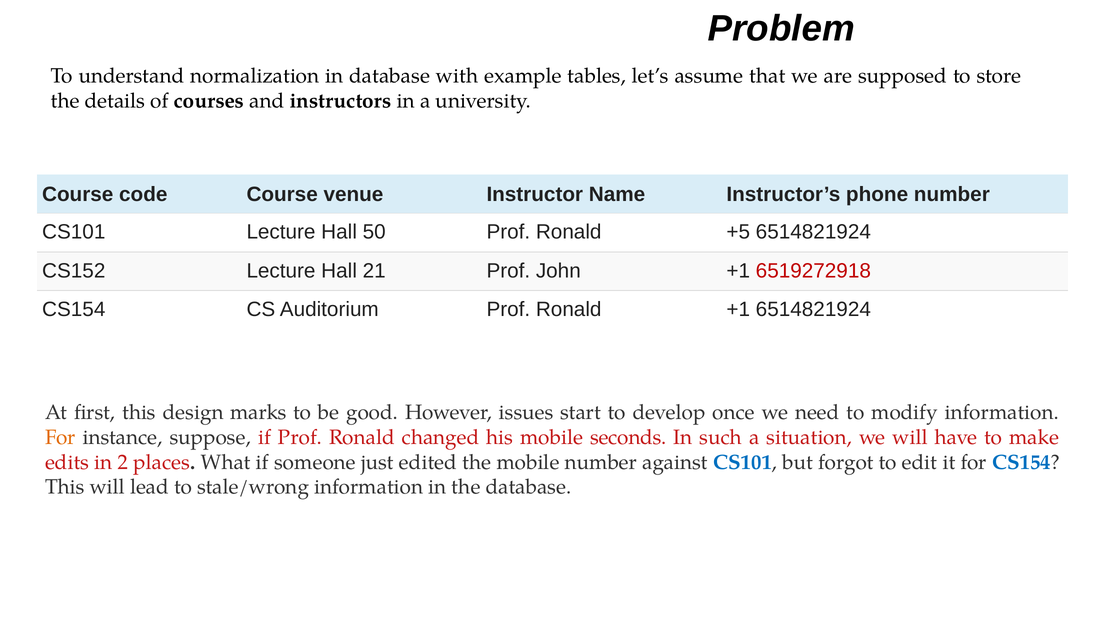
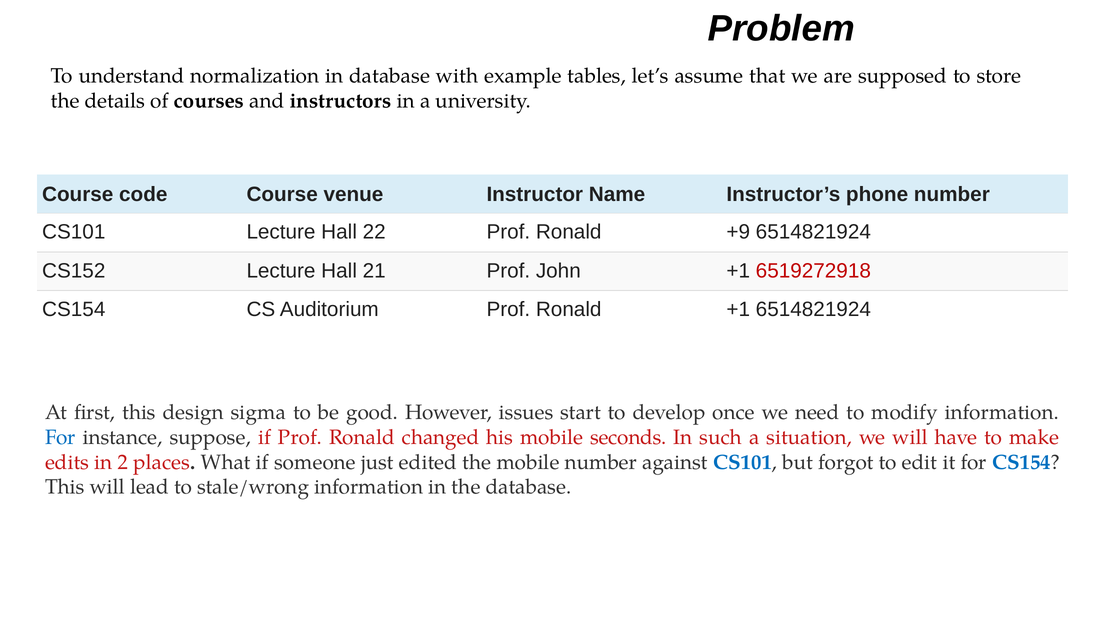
50: 50 -> 22 (374, 232)
+5: +5 -> +9 (738, 232)
marks: marks -> sigma (258, 413)
For colour: orange -> blue (60, 438)
